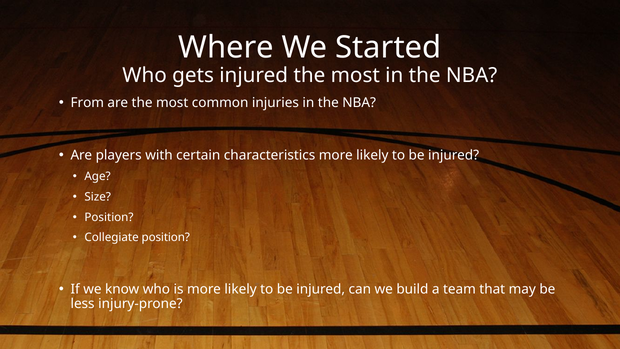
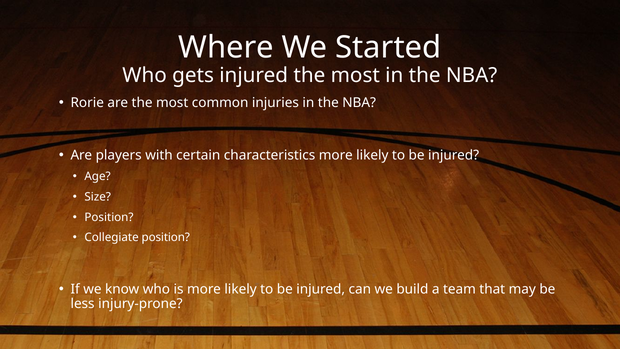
From: From -> Rorie (87, 103)
